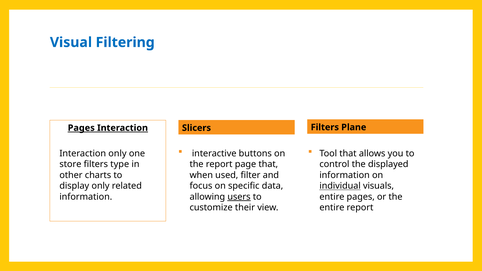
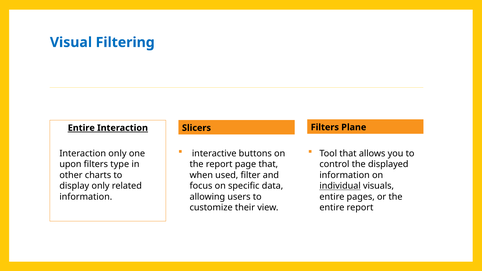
Pages: Pages -> Entire (81, 128)
store: store -> upon (70, 164)
users underline: present -> none (239, 197)
